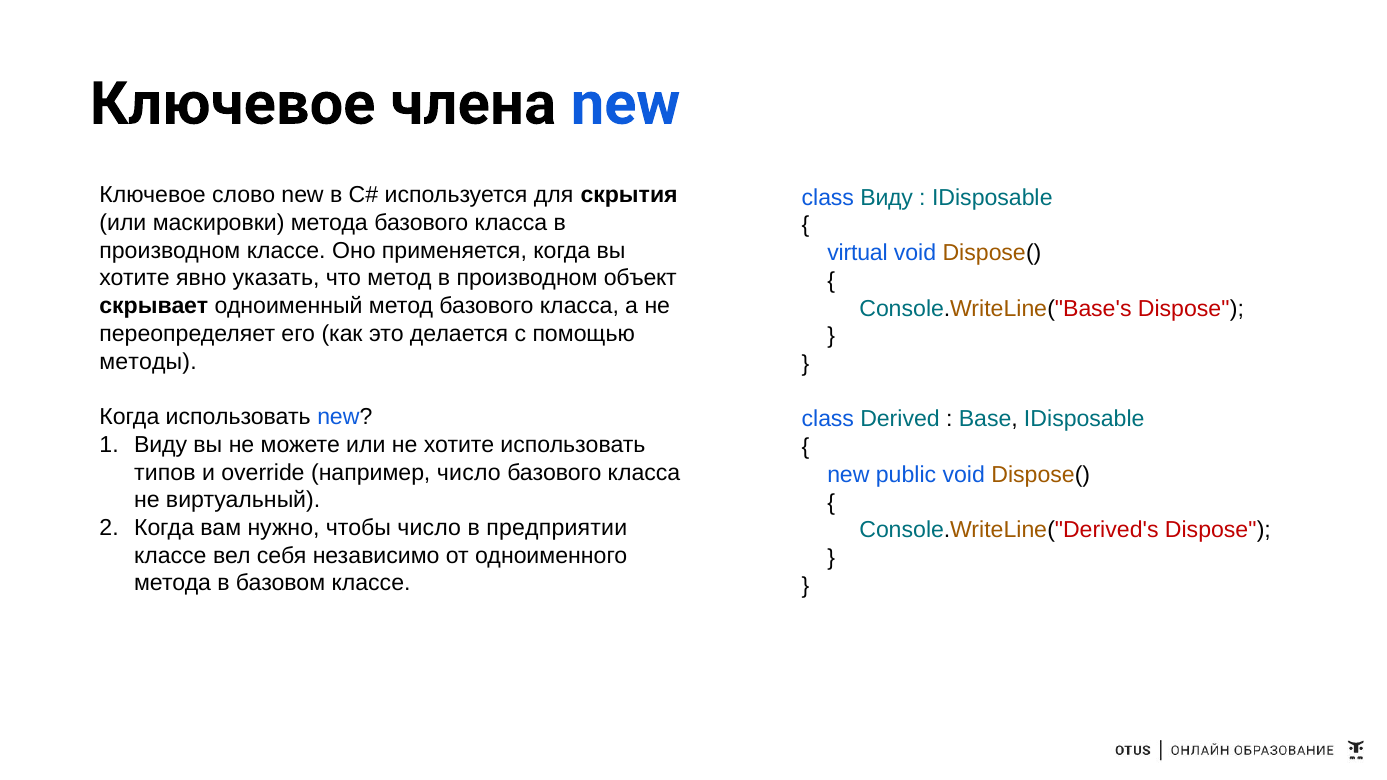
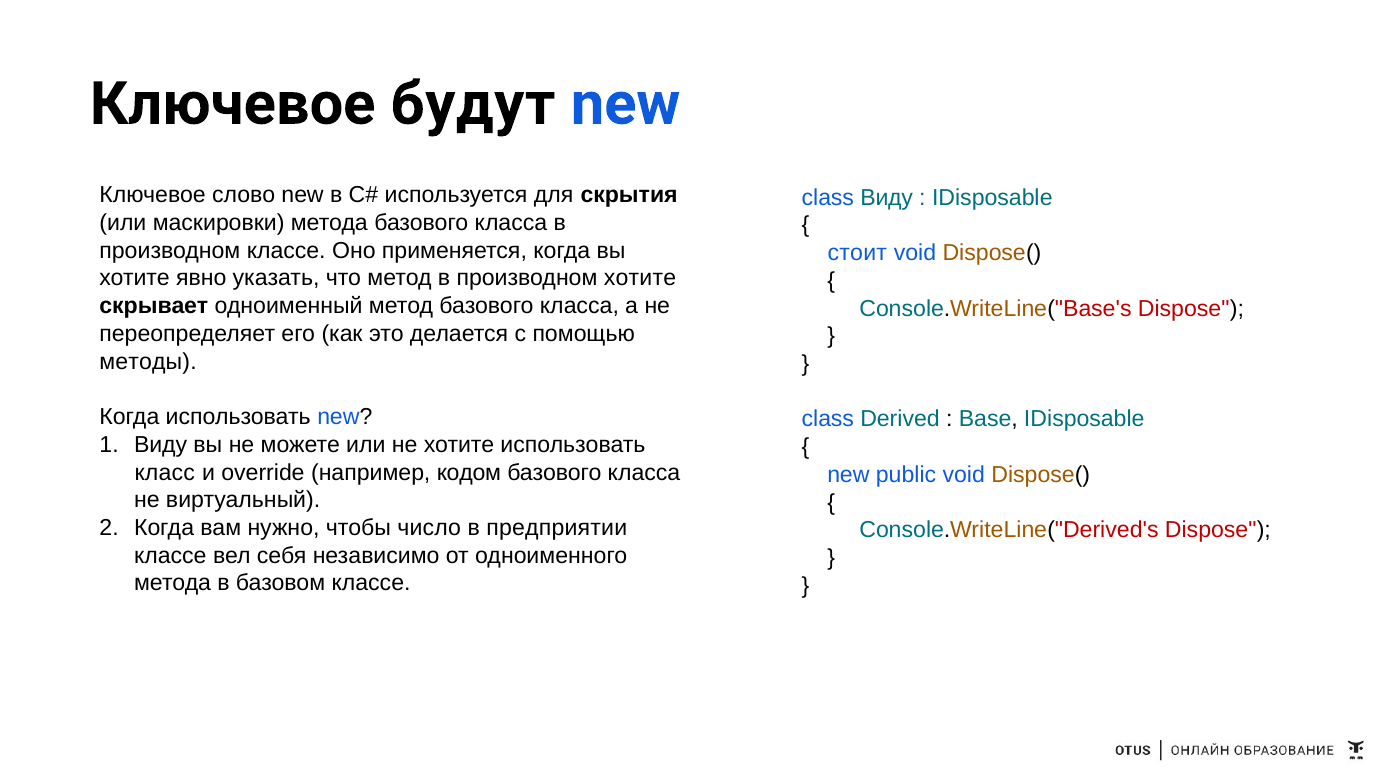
члена: члена -> будут (473, 104)
virtual: virtual -> стоит (857, 253)
производном объект: объект -> хотите (640, 278)
типов: типов -> класс (165, 473)
например число: число -> кодом (469, 473)
